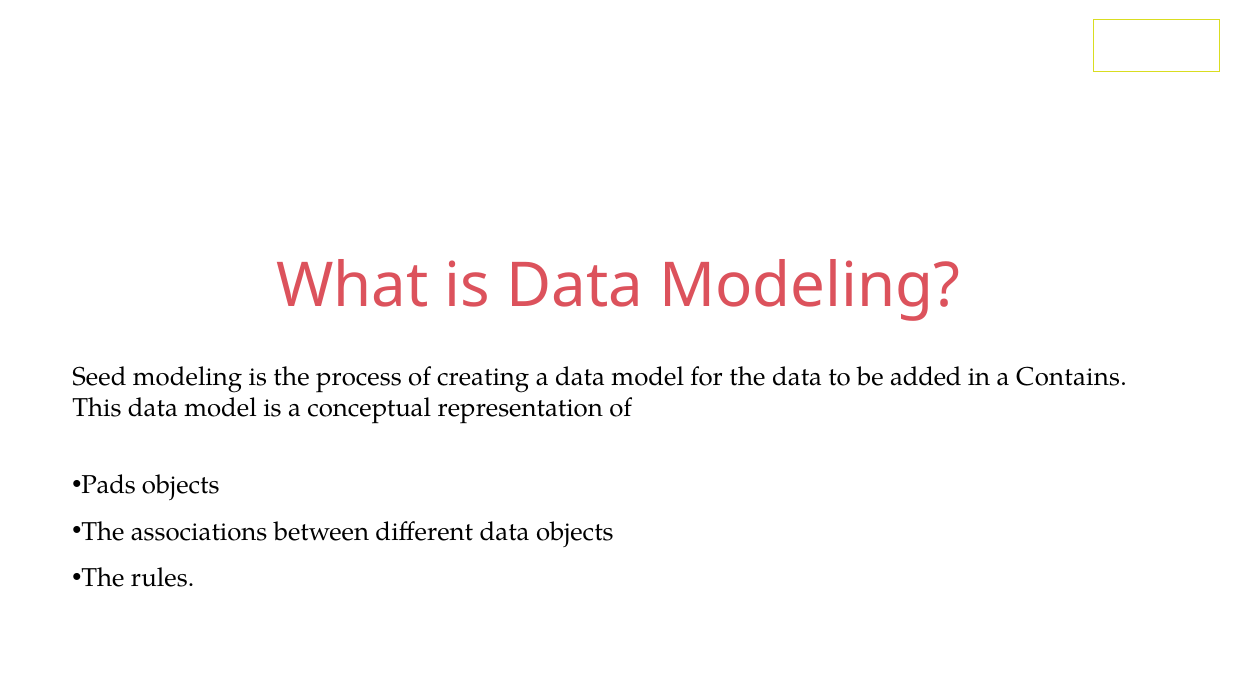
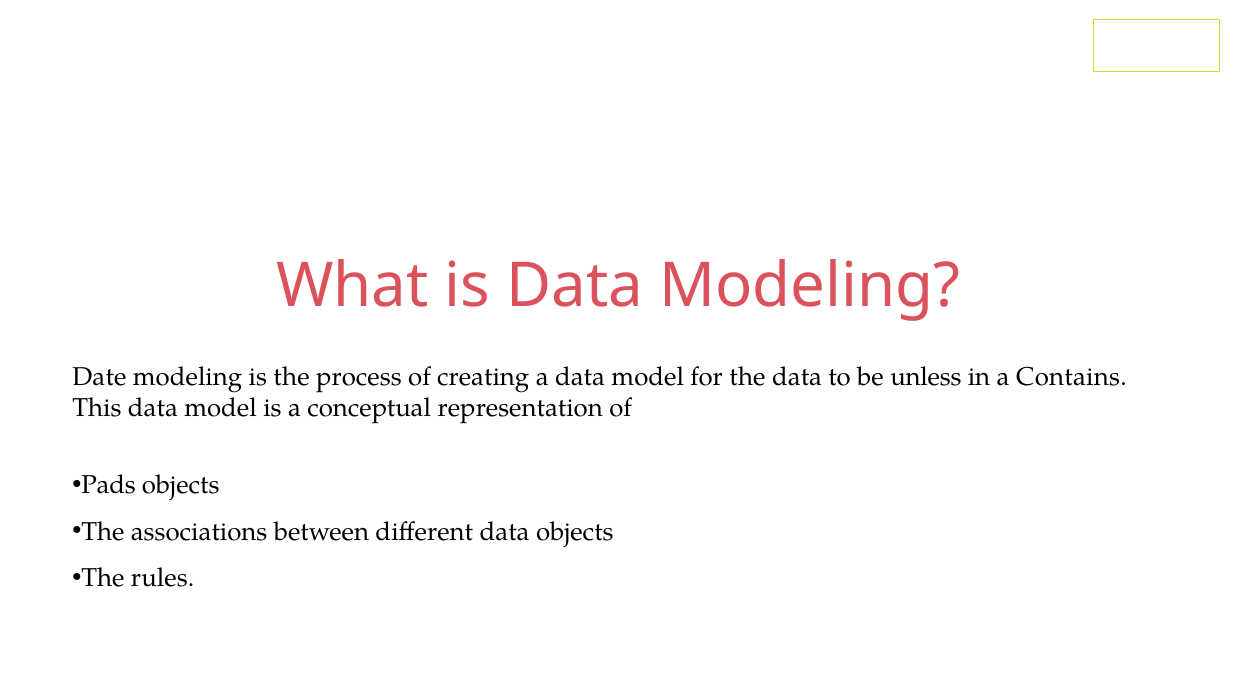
Seed: Seed -> Date (99, 377)
added: added -> unless (926, 377)
